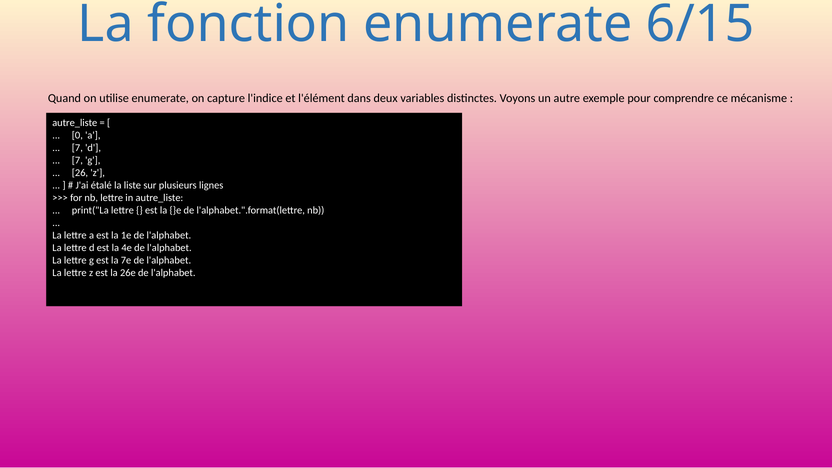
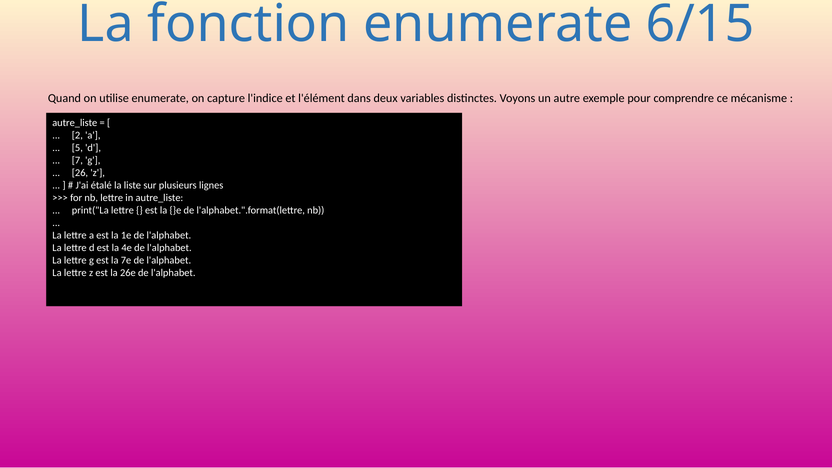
0: 0 -> 2 (77, 135)
7: 7 -> 5 (77, 148)
